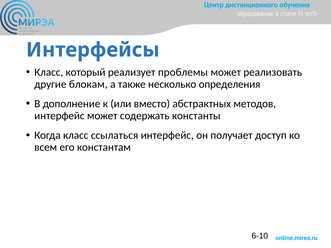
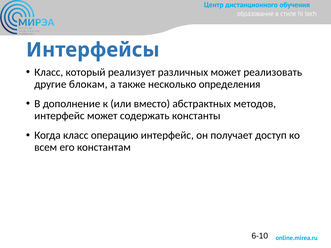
проблемы: проблемы -> различных (183, 72)
ссылаться: ссылаться -> операцию (115, 135)
